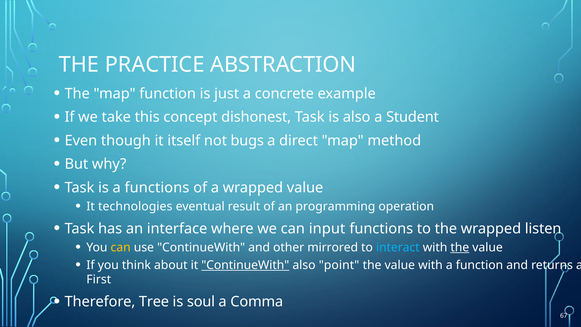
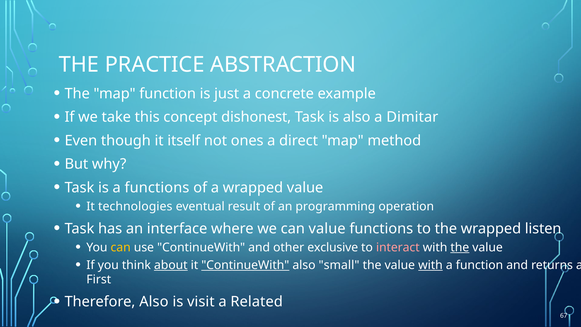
Student: Student -> Dimitar (412, 117)
bugs: bugs -> ones (247, 140)
can input: input -> value (327, 229)
mirrored: mirrored -> exclusive (333, 247)
interact colour: light blue -> pink (398, 247)
about underline: none -> present (171, 265)
point: point -> small (339, 265)
with underline: none -> present (430, 265)
Therefore Tree: Tree -> Also (154, 302)
soul: soul -> visit (201, 302)
Comma: Comma -> Related (257, 302)
